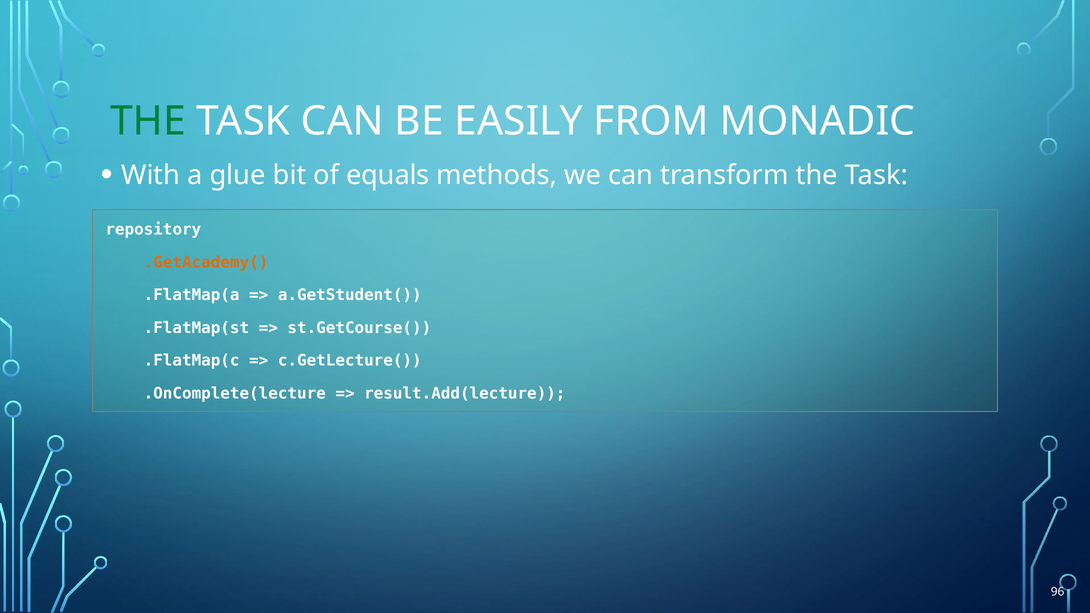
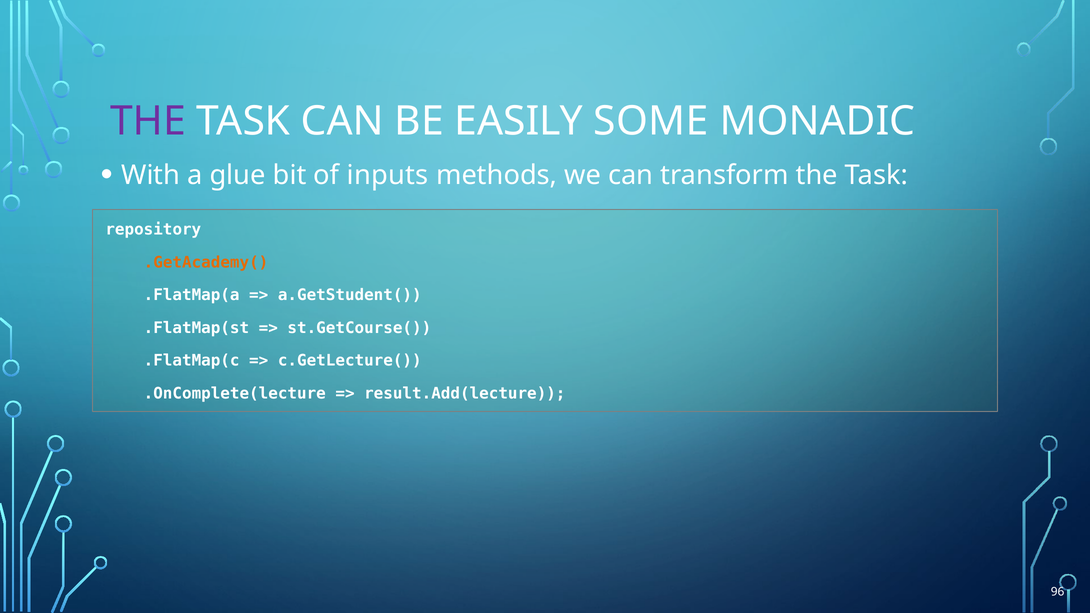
THE colour: green -> purple (148, 121)
FROM: FROM -> SOME (651, 121)
equals: equals -> inputs (388, 175)
